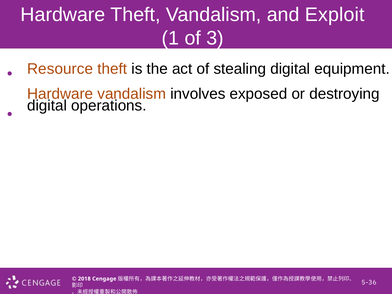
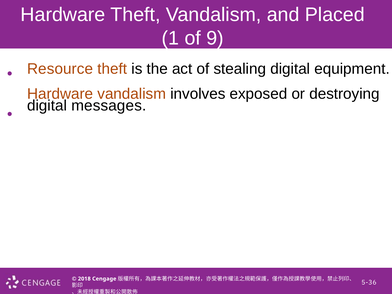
Exploit: Exploit -> Placed (335, 15)
3: 3 -> 9 (215, 38)
operations: operations -> messages (109, 106)
